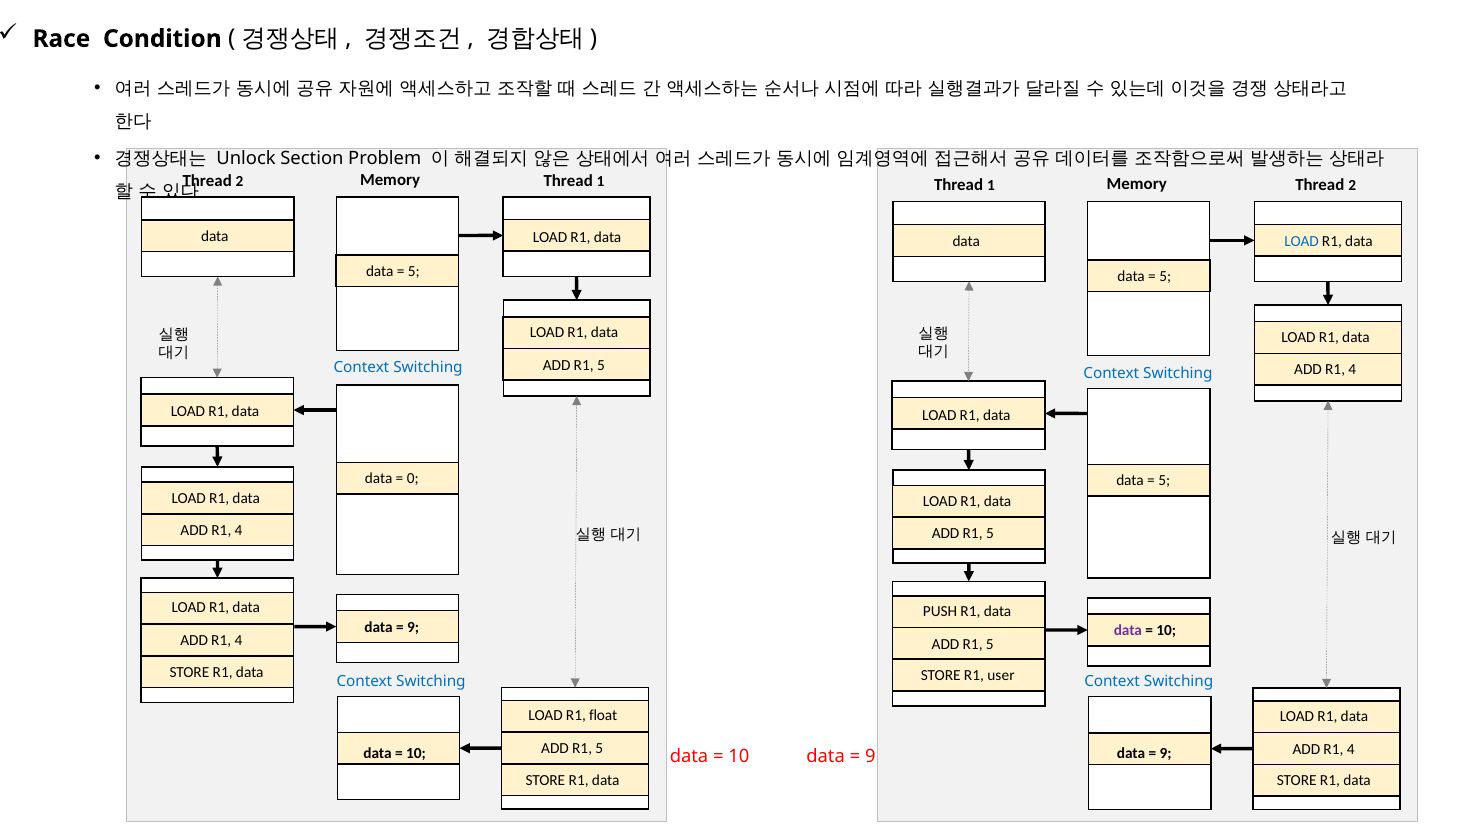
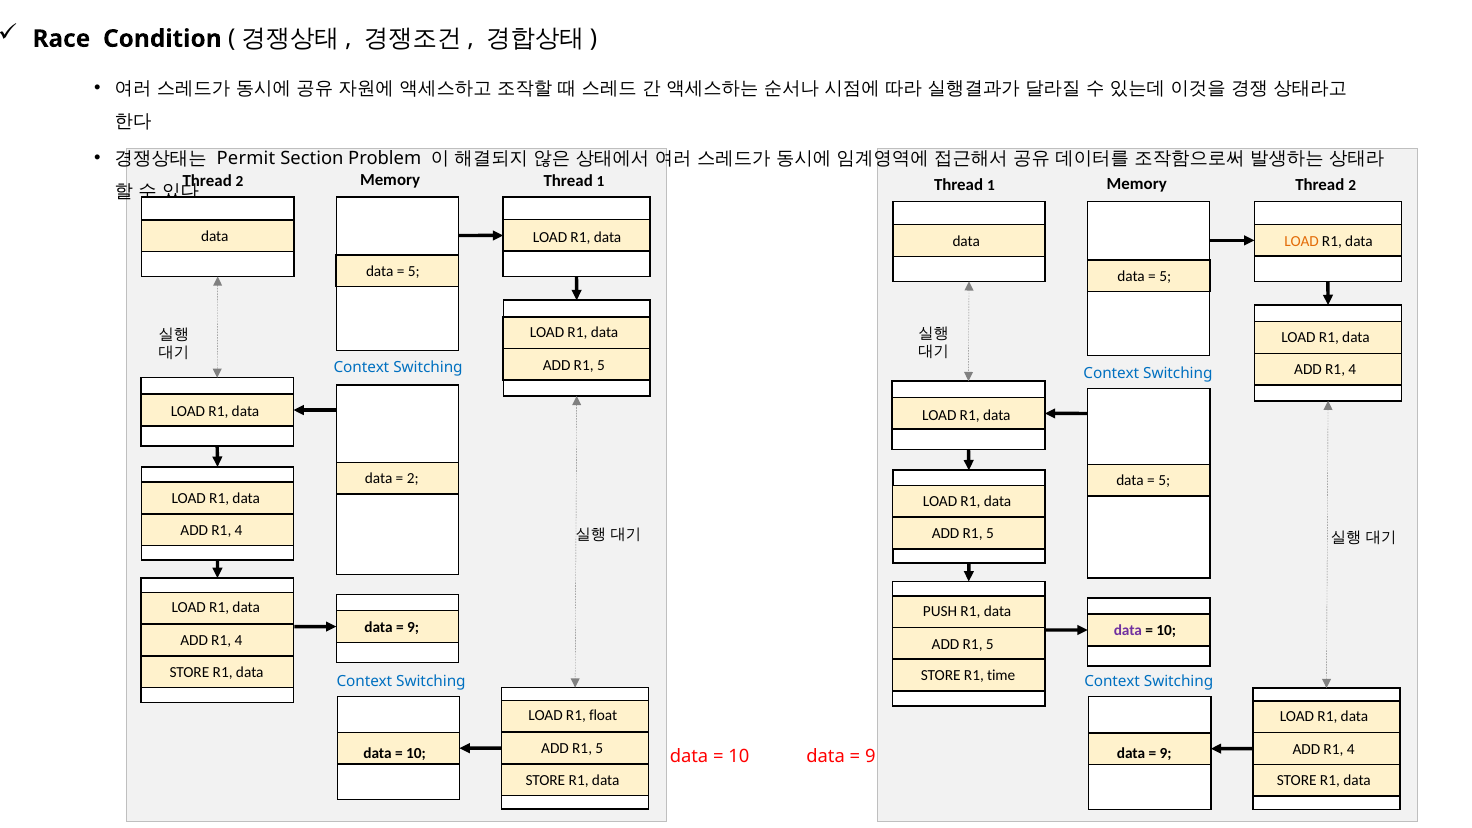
Unlock: Unlock -> Permit (246, 159)
LOAD colour: blue -> orange (1302, 242)
0: 0 -> 2 (413, 479)
user: user -> time (1001, 676)
